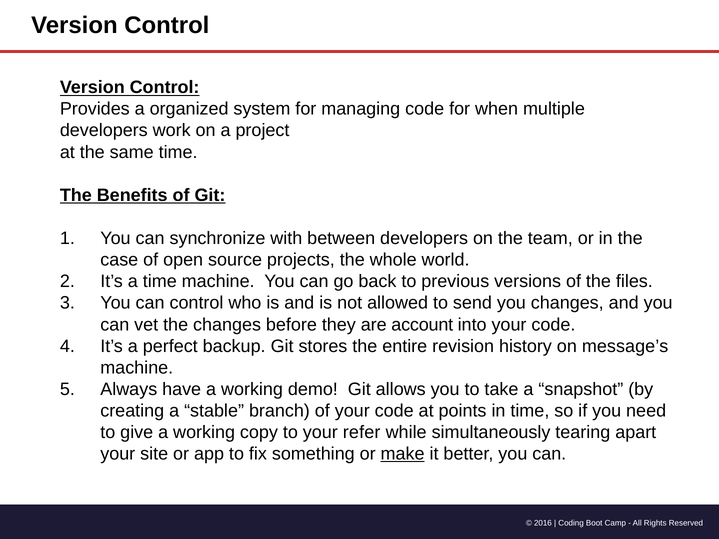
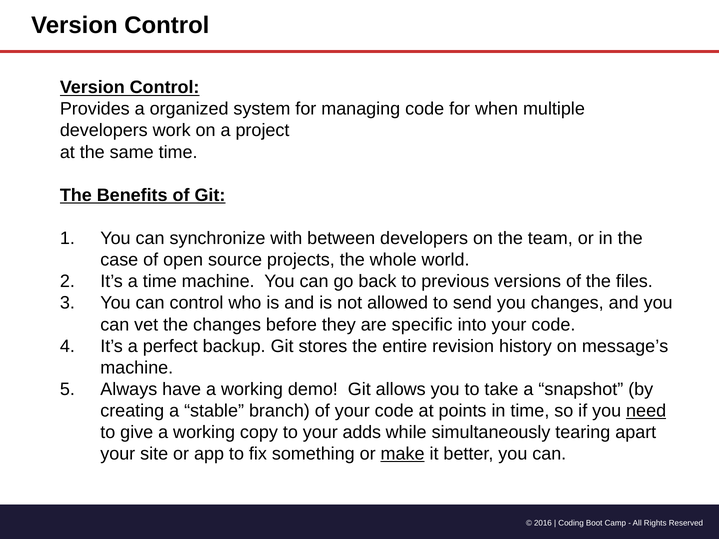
account: account -> specific (422, 325)
need underline: none -> present (646, 411)
refer: refer -> adds (362, 433)
